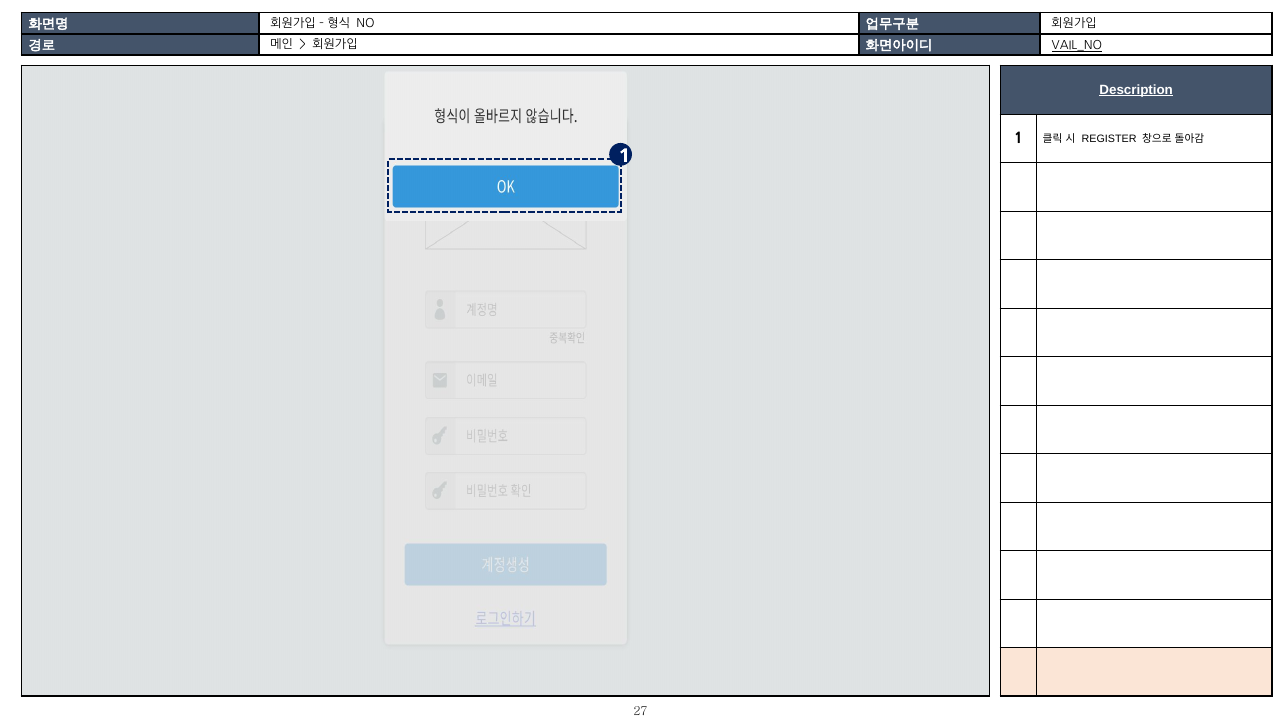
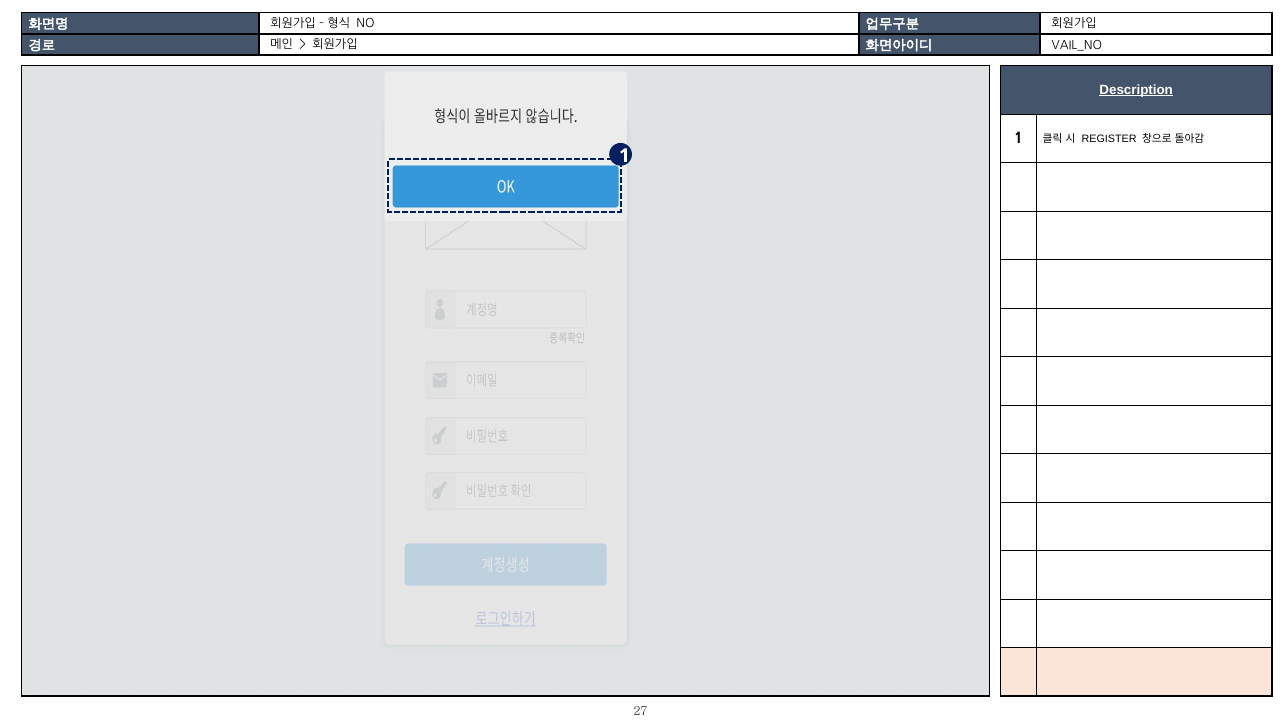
VAIL_NO underline: present -> none (1077, 46)
